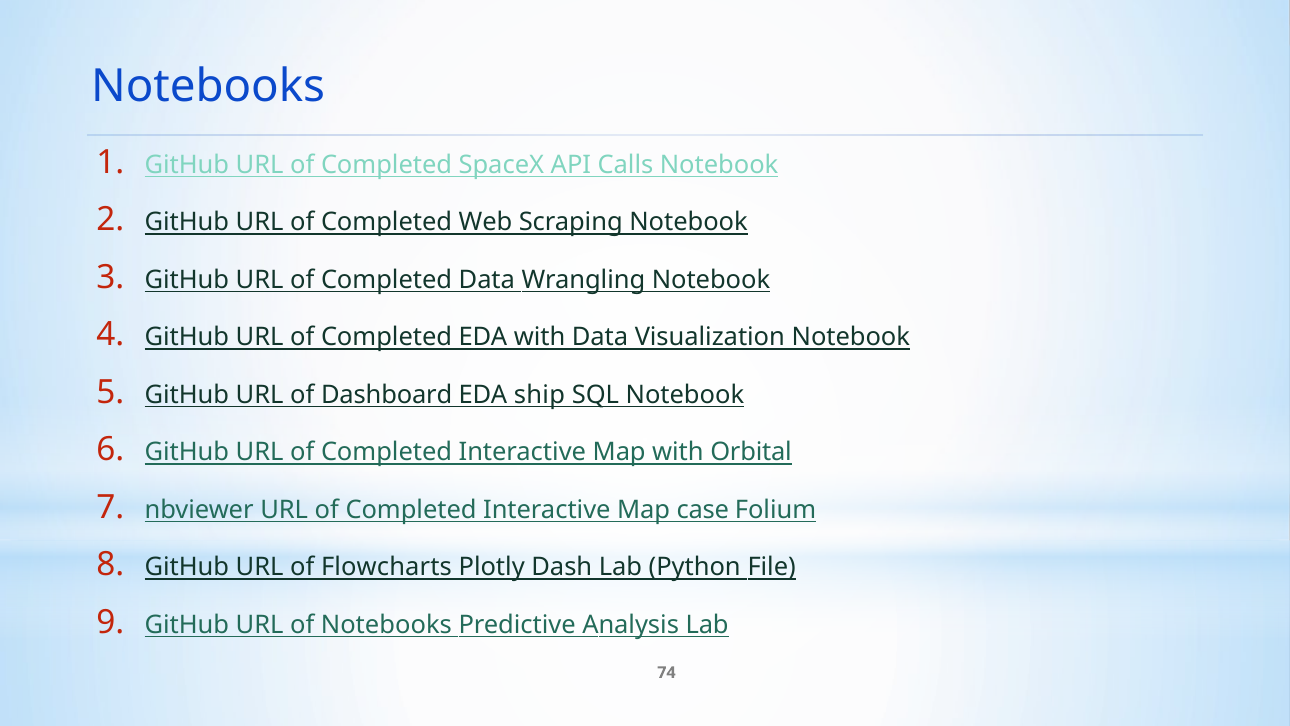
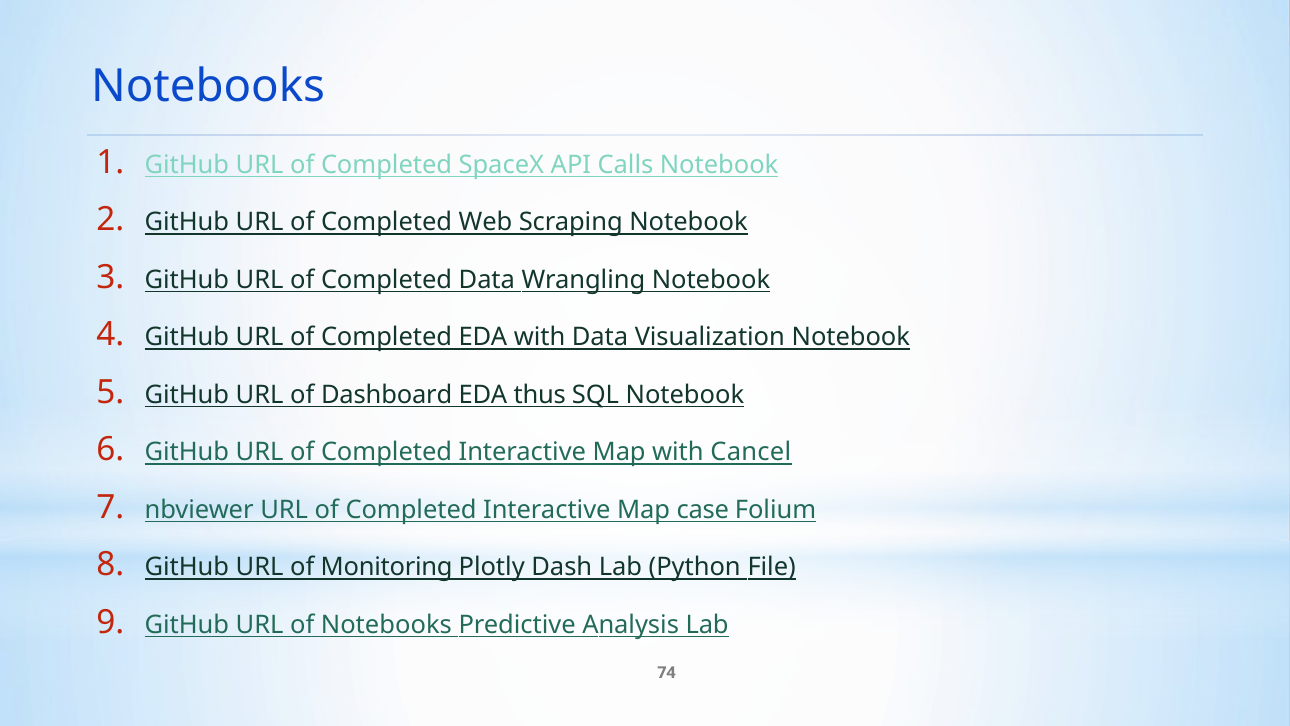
ship: ship -> thus (540, 395)
Orbital: Orbital -> Cancel (751, 452)
Flowcharts: Flowcharts -> Monitoring (387, 567)
